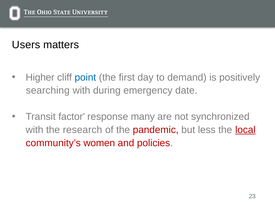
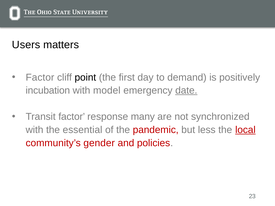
Higher: Higher -> Factor (40, 77)
point colour: blue -> black (85, 77)
searching: searching -> incubation (48, 91)
during: during -> model (107, 91)
date underline: none -> present (186, 91)
research: research -> essential (83, 130)
women: women -> gender (99, 143)
